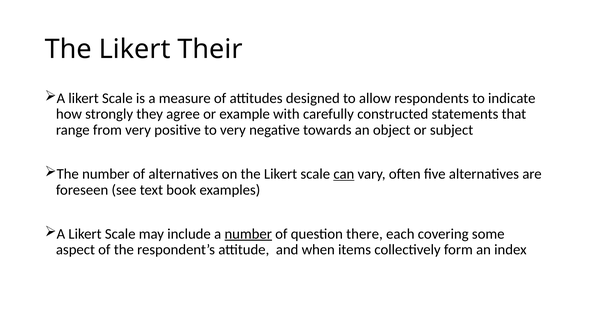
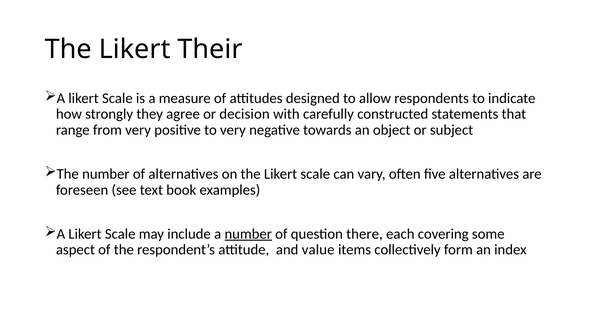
example: example -> decision (245, 114)
can underline: present -> none (344, 174)
when: when -> value (318, 250)
